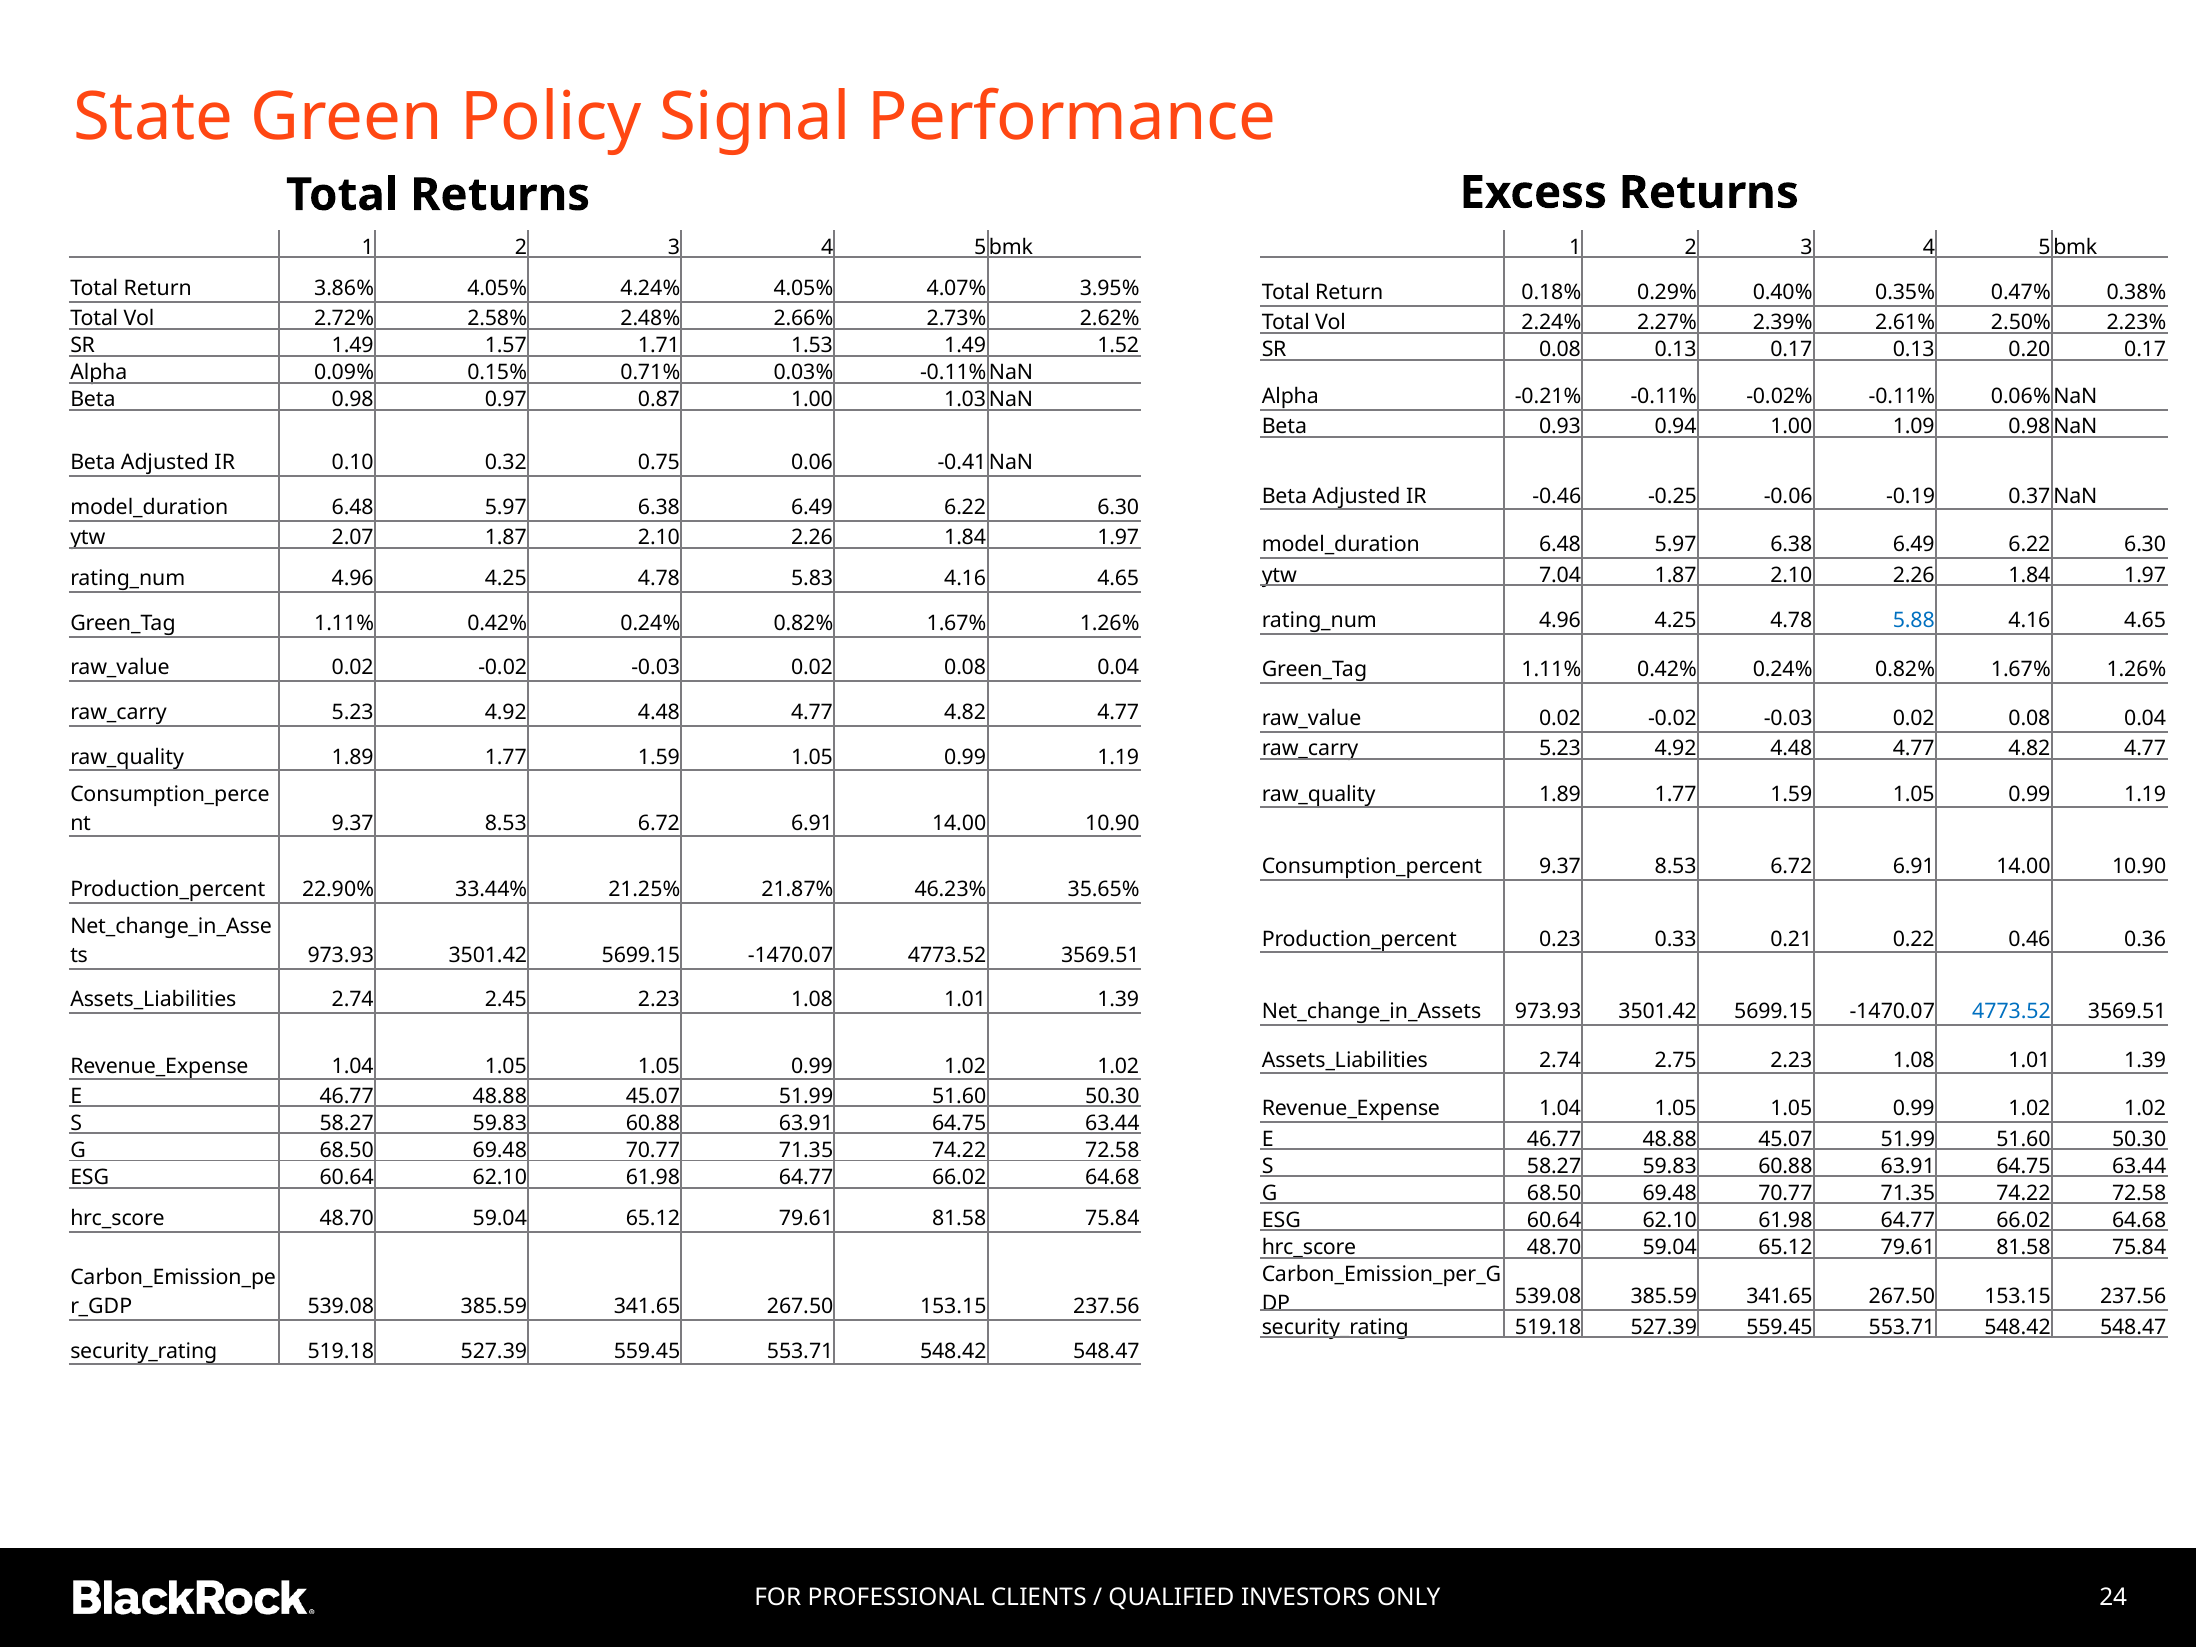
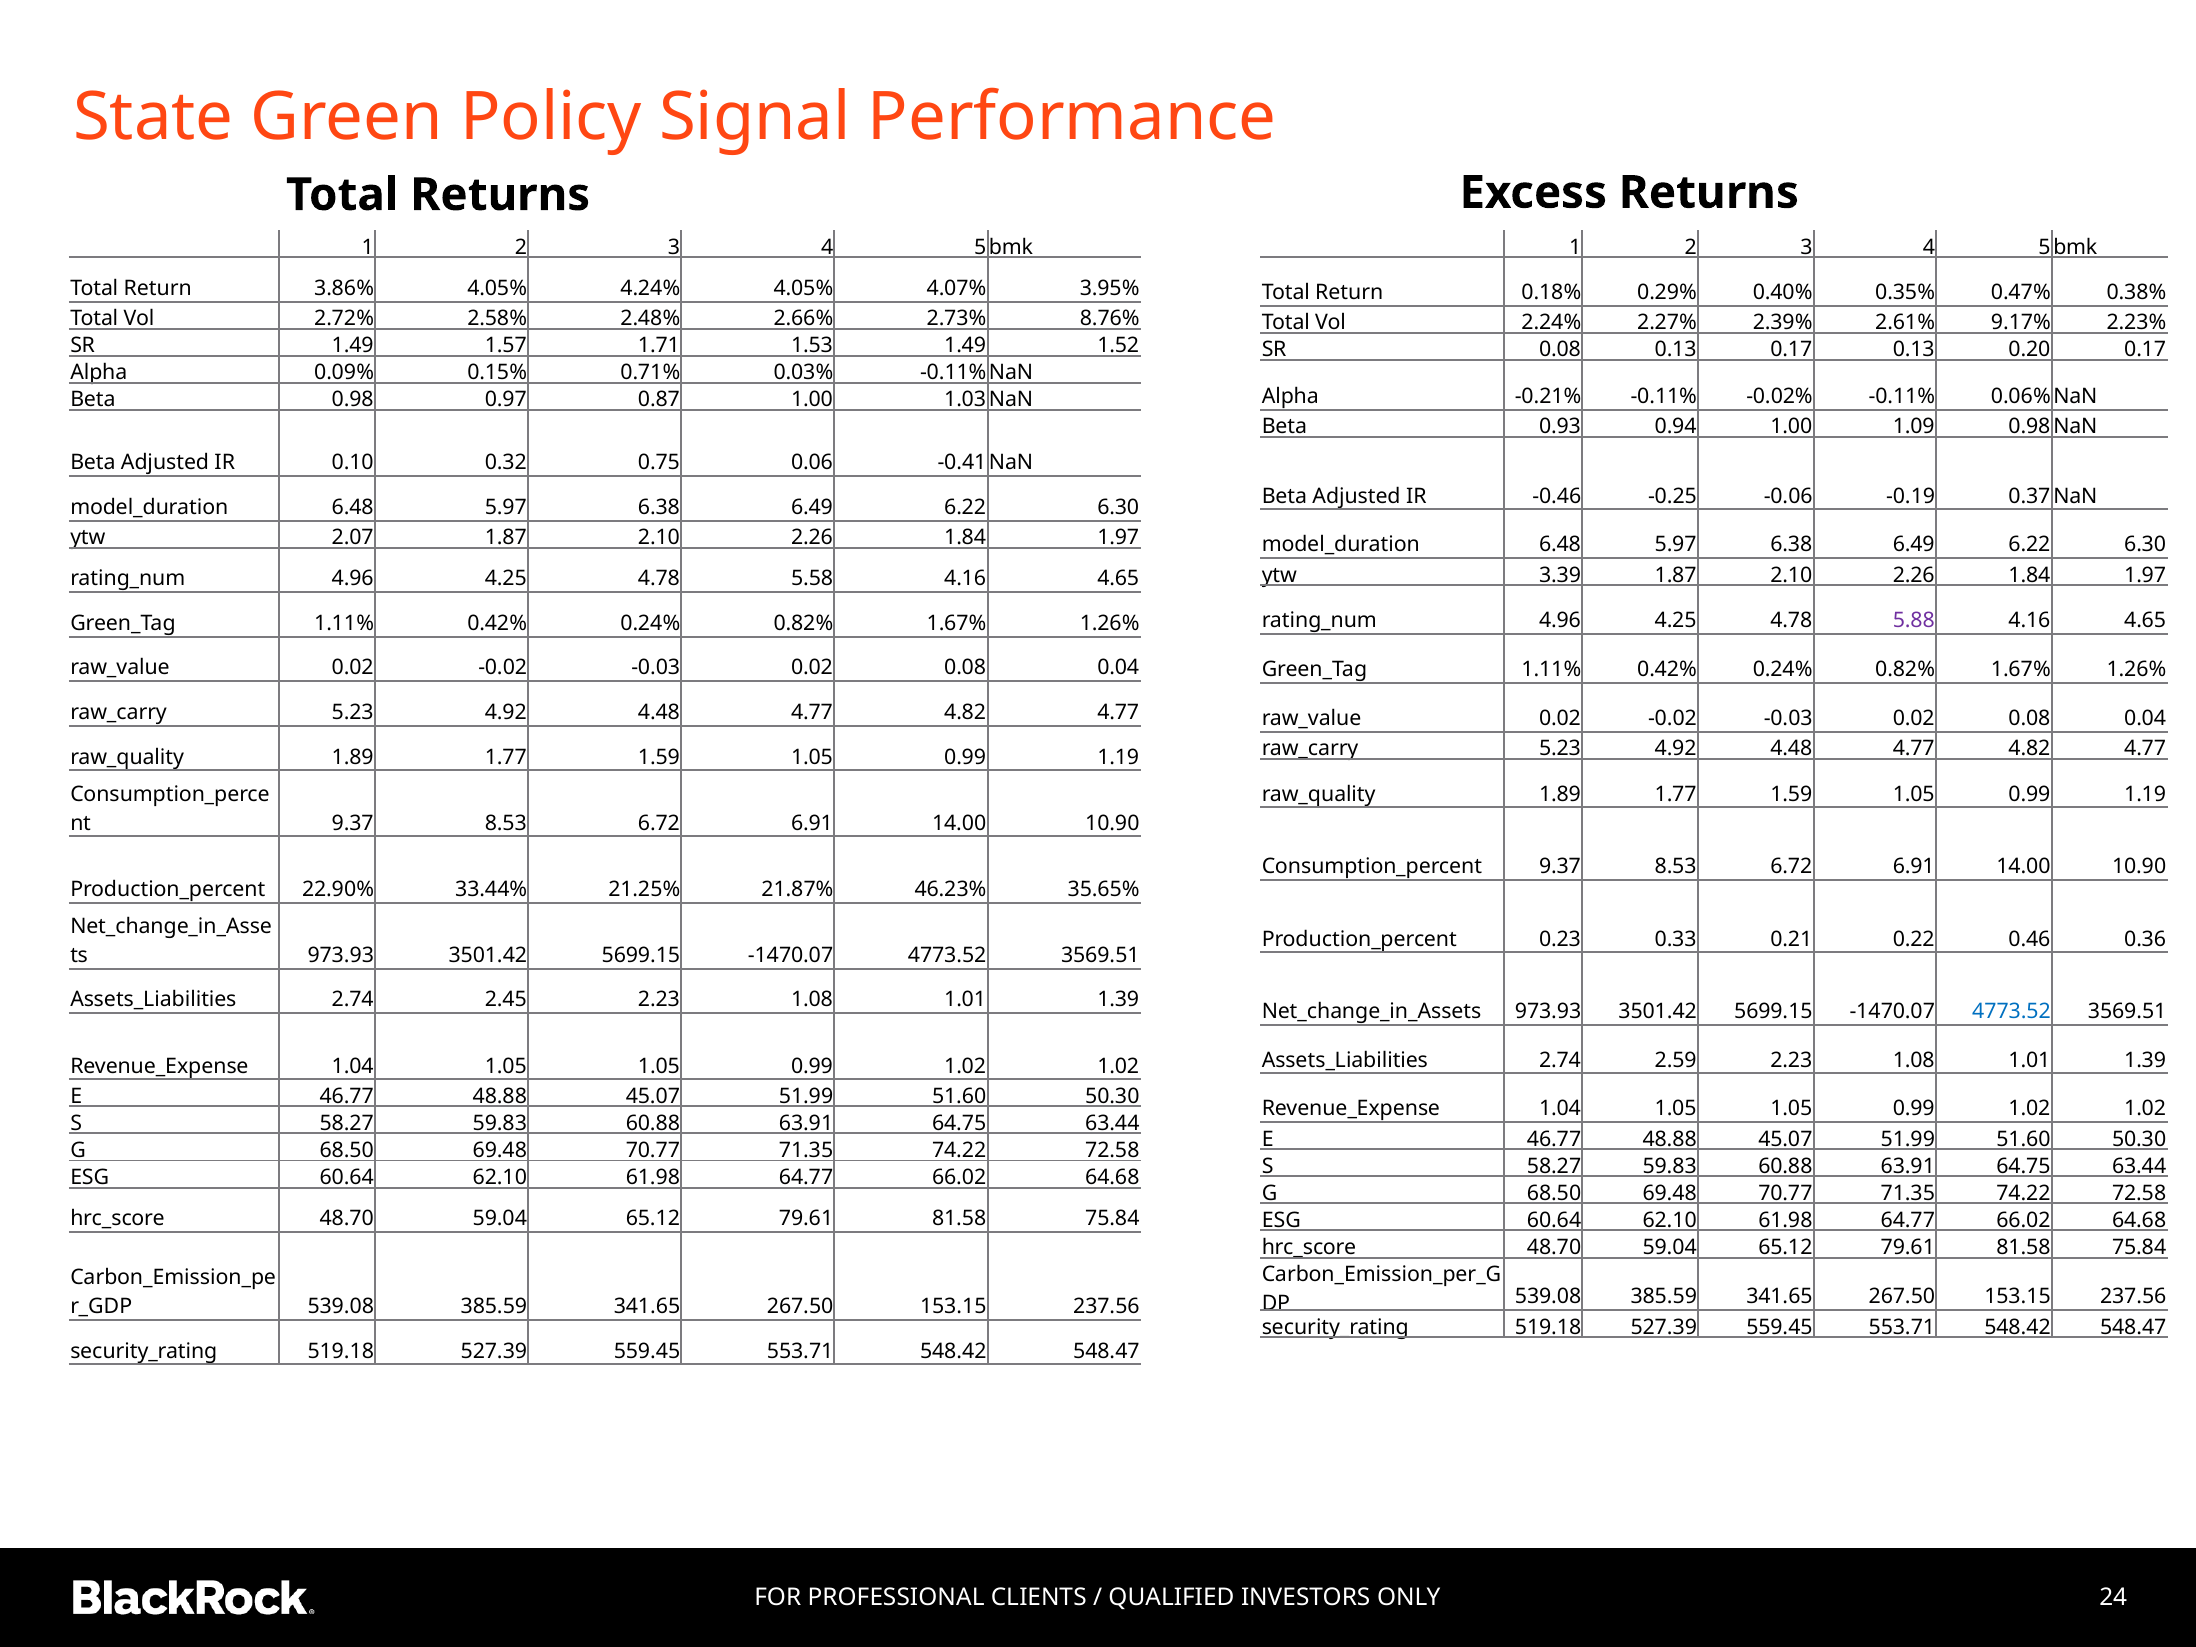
2.62%: 2.62% -> 8.76% (1110, 319)
2.50%: 2.50% -> 9.17% (2021, 323)
7.04: 7.04 -> 3.39 (1560, 575)
5.83: 5.83 -> 5.58 (812, 579)
5.88 colour: blue -> purple (1914, 621)
2.75: 2.75 -> 2.59 (1676, 1060)
